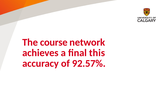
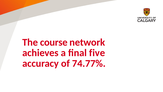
this: this -> five (97, 53)
92.57%: 92.57% -> 74.77% (89, 63)
